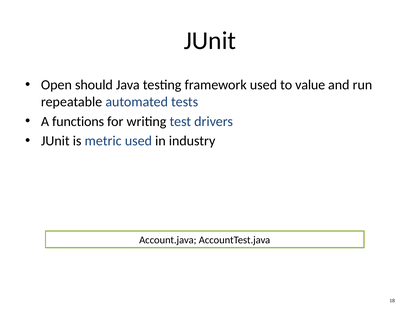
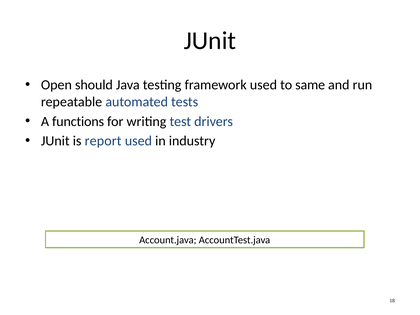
value: value -> same (310, 85)
metric: metric -> report (103, 141)
